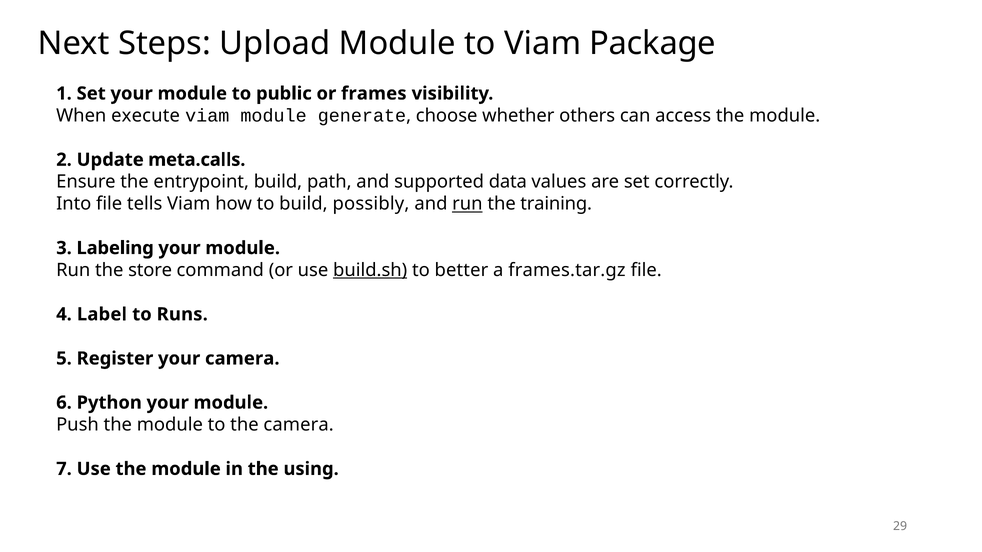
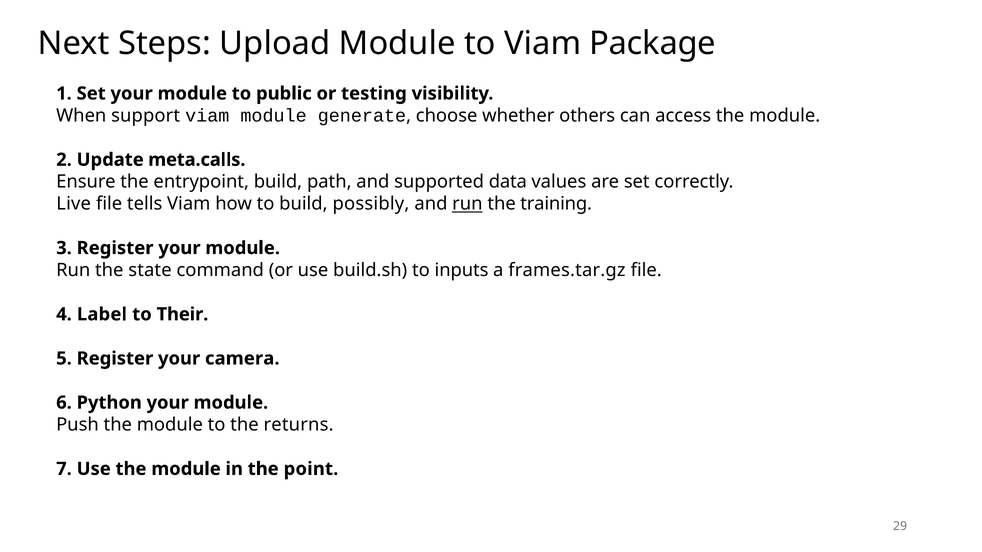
frames: frames -> testing (374, 94)
execute: execute -> support (146, 116)
Into: Into -> Live (74, 204)
3 Labeling: Labeling -> Register (115, 248)
store: store -> state (150, 270)
build.sh underline: present -> none (370, 270)
better: better -> inputs (462, 270)
Runs: Runs -> Their (182, 315)
the camera: camera -> returns (299, 425)
using: using -> point (311, 469)
